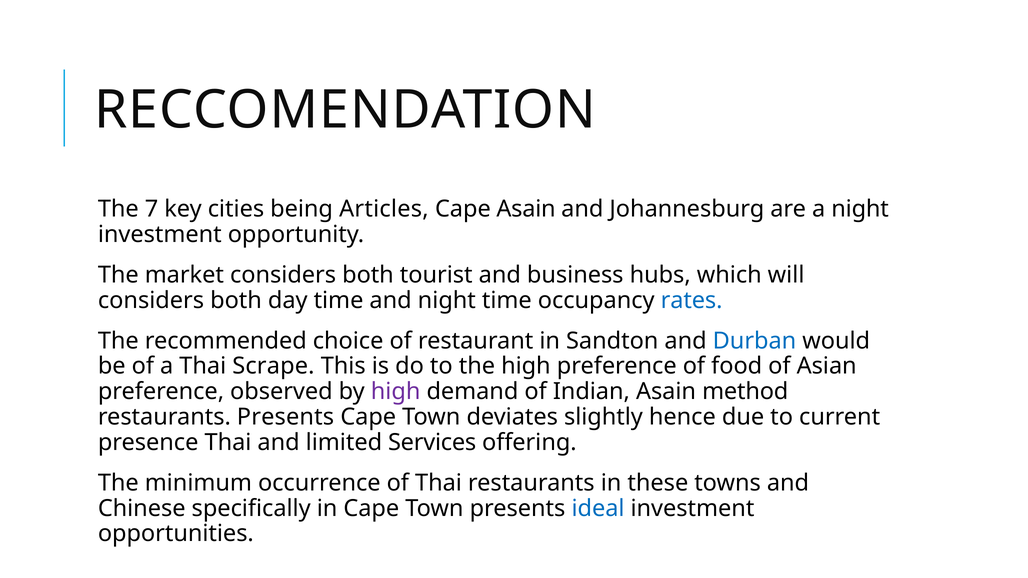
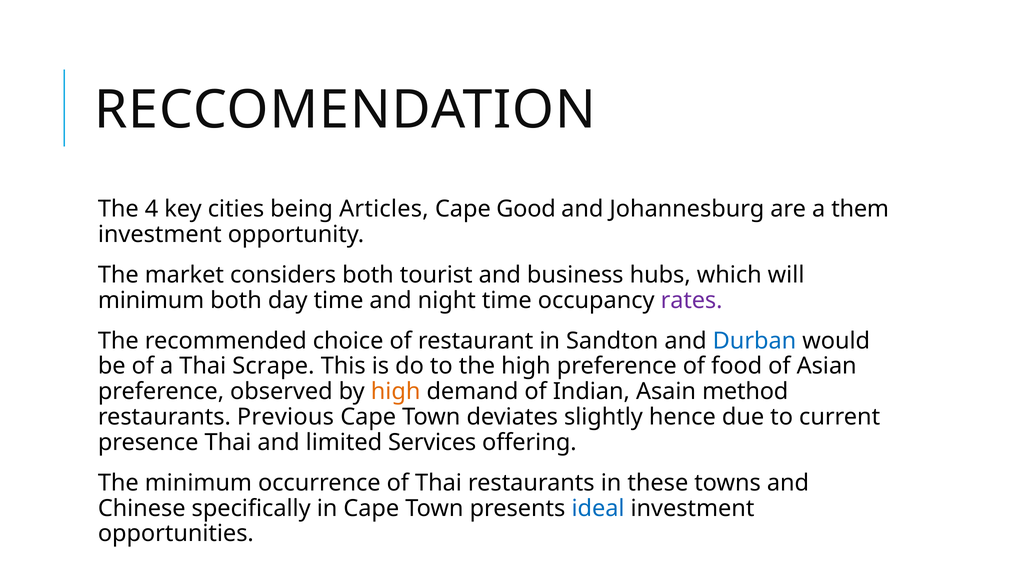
7: 7 -> 4 (152, 209)
Cape Asain: Asain -> Good (526, 209)
a night: night -> them (860, 209)
considers: considers -> minimum (151, 300)
rates colour: blue -> purple (692, 300)
high colour: purple -> orange (396, 392)
restaurants Presents: Presents -> Previous (285, 417)
